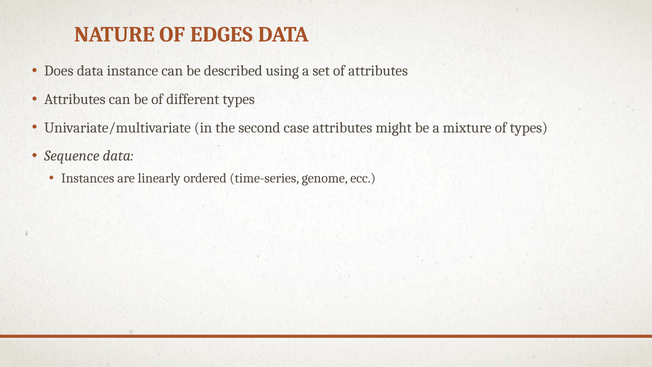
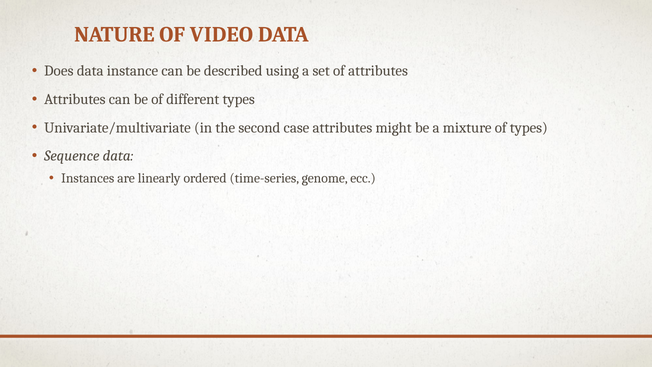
EDGES: EDGES -> VIDEO (221, 35)
